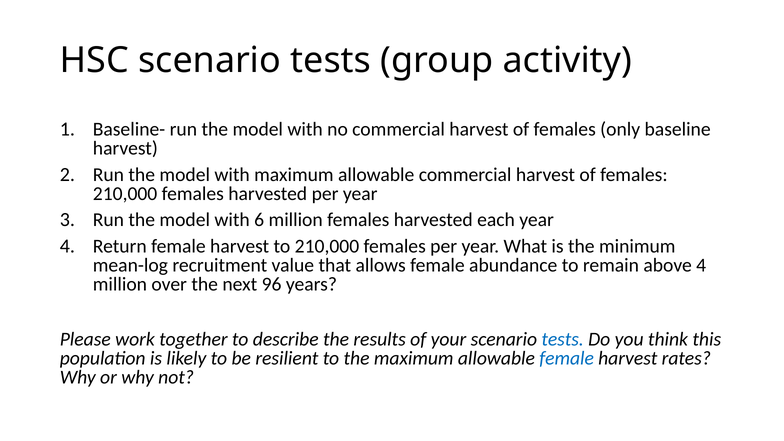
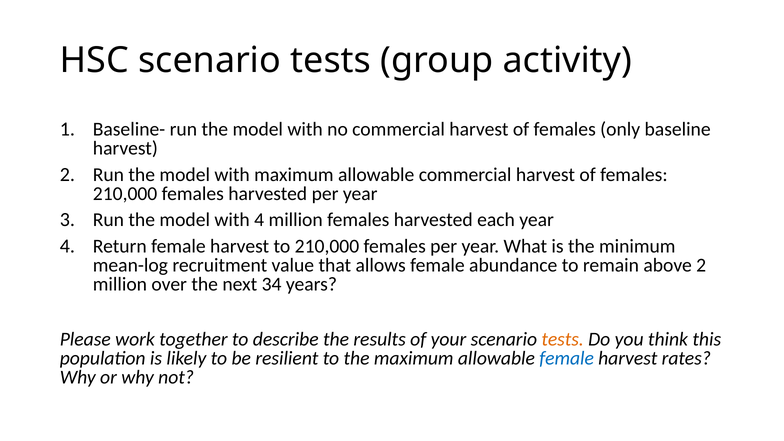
with 6: 6 -> 4 (259, 220)
above 4: 4 -> 2 (701, 265)
96: 96 -> 34 (272, 284)
tests colour: blue -> orange (563, 339)
